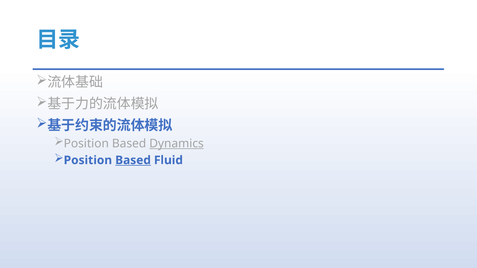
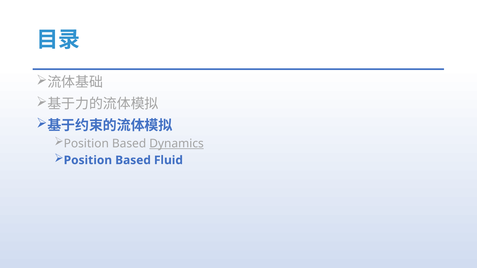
Based underline: present -> none (133, 160)
